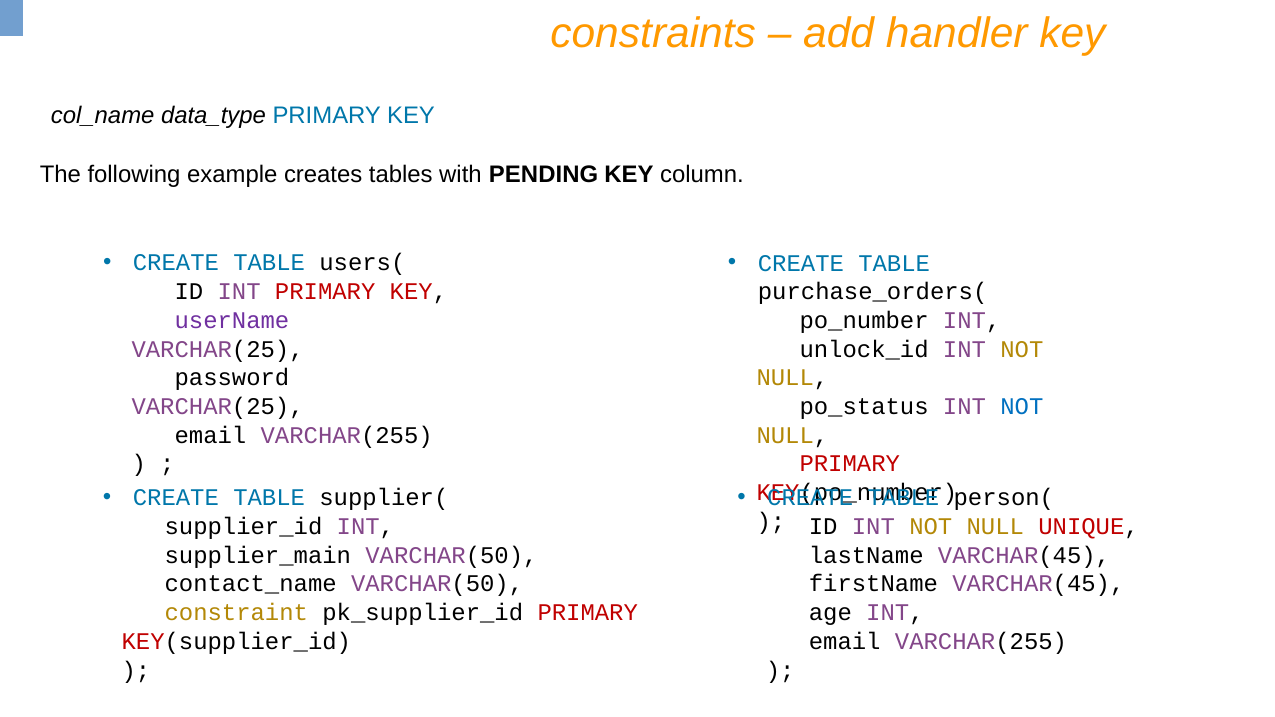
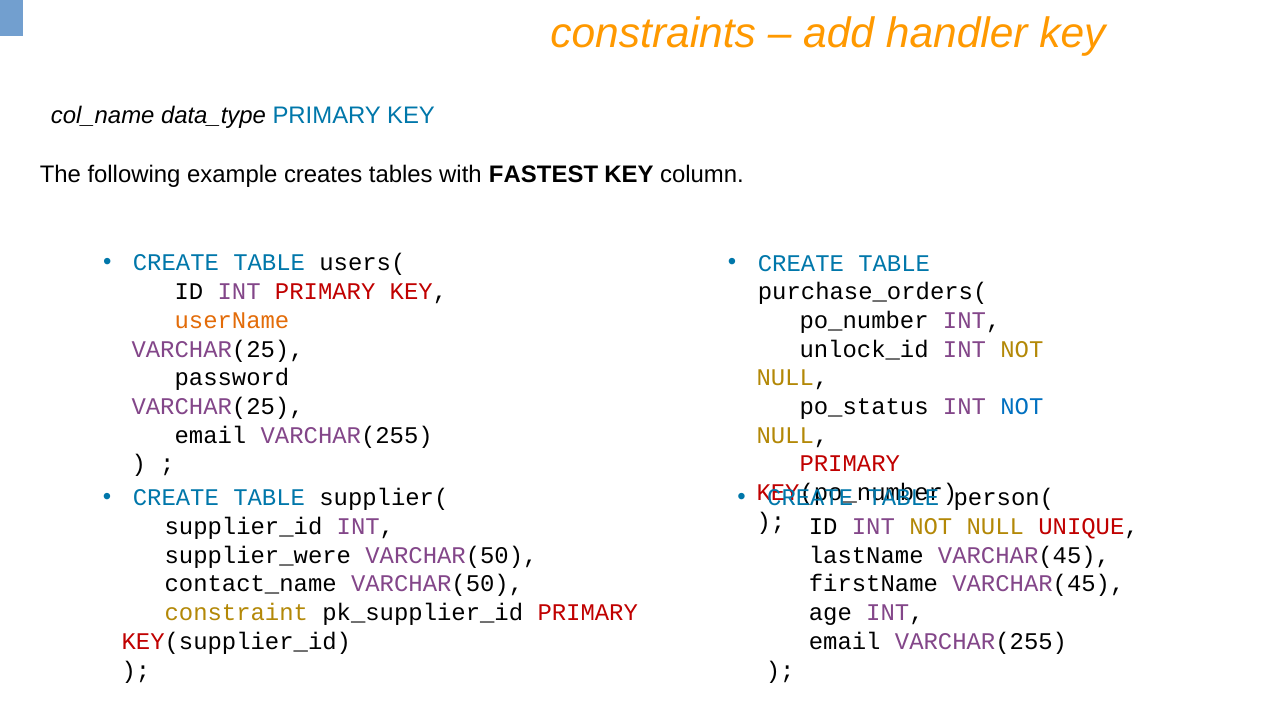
PENDING: PENDING -> FASTEST (544, 174)
userName colour: purple -> orange (232, 321)
supplier_main: supplier_main -> supplier_were (258, 556)
